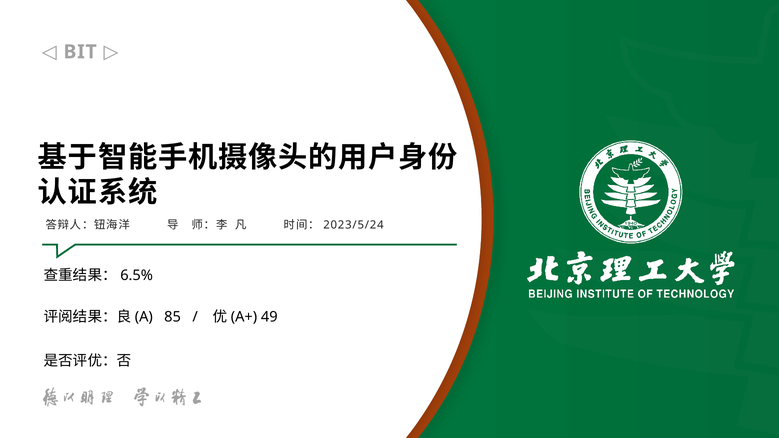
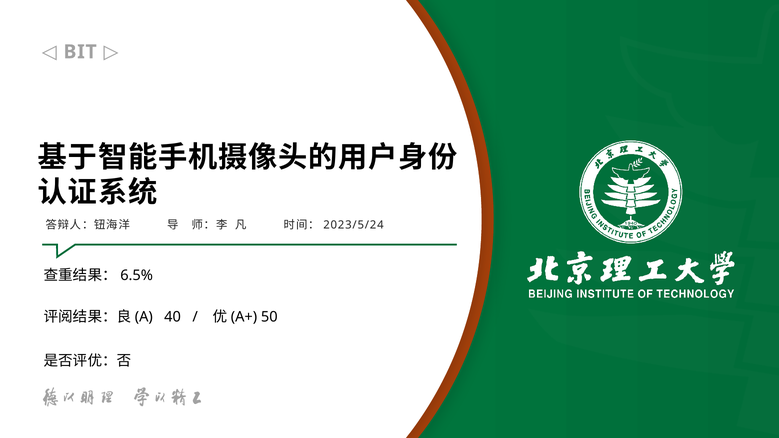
85: 85 -> 40 (173, 317)
49: 49 -> 50 (269, 317)
